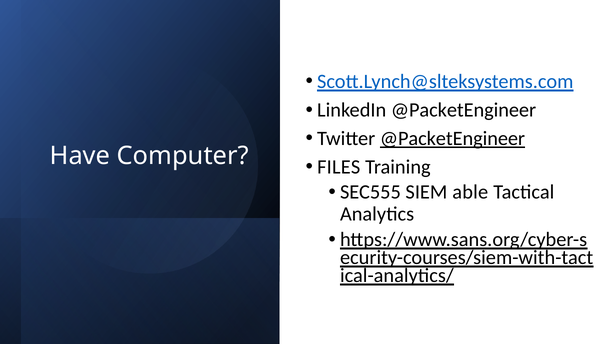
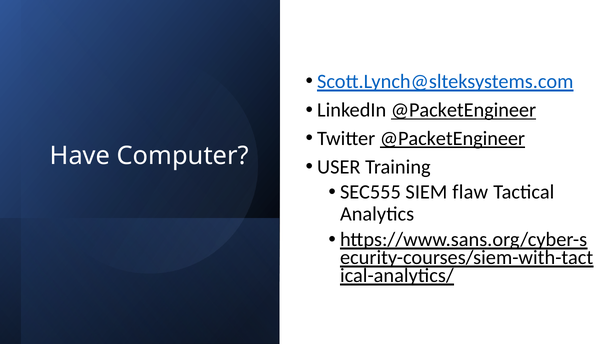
@PacketEngineer underline: none -> present (464, 110)
FILES: FILES -> USER (339, 167)
able: able -> flaw (470, 192)
